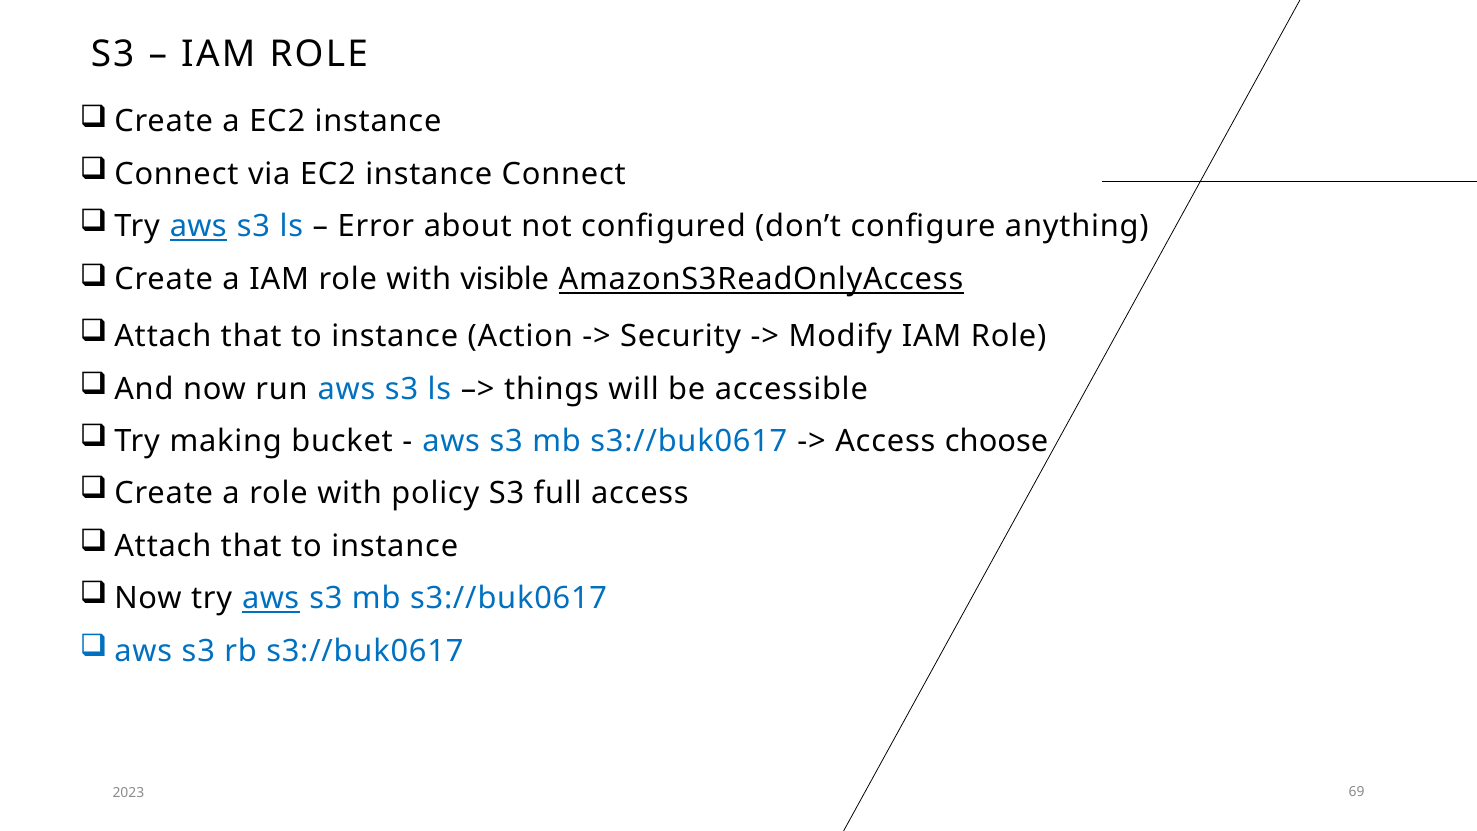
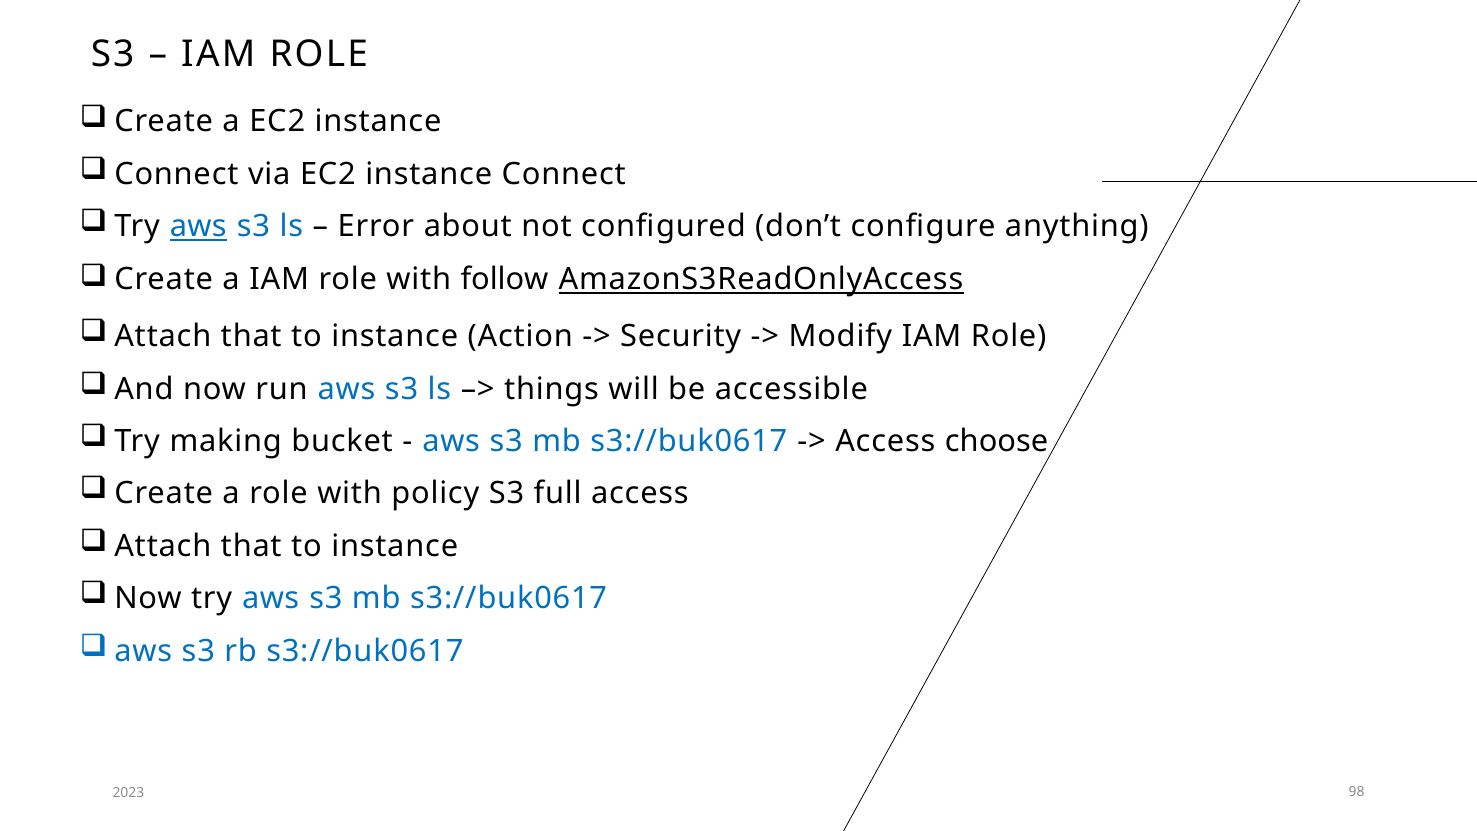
visible: visible -> follow (504, 279)
aws underline: present -> none (271, 598)
69: 69 -> 98 (1357, 792)
